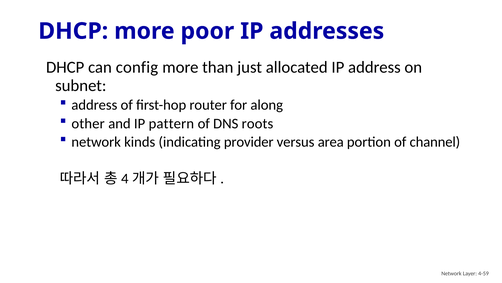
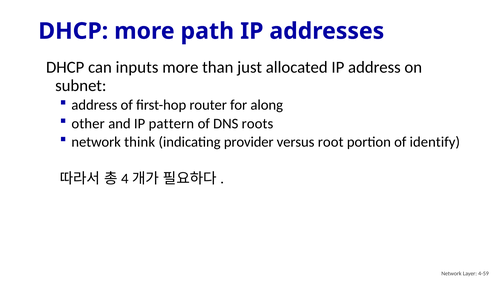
poor: poor -> path (207, 31)
config: config -> inputs (137, 67)
kinds: kinds -> think (140, 142)
area: area -> root (331, 142)
channel: channel -> identify (435, 142)
